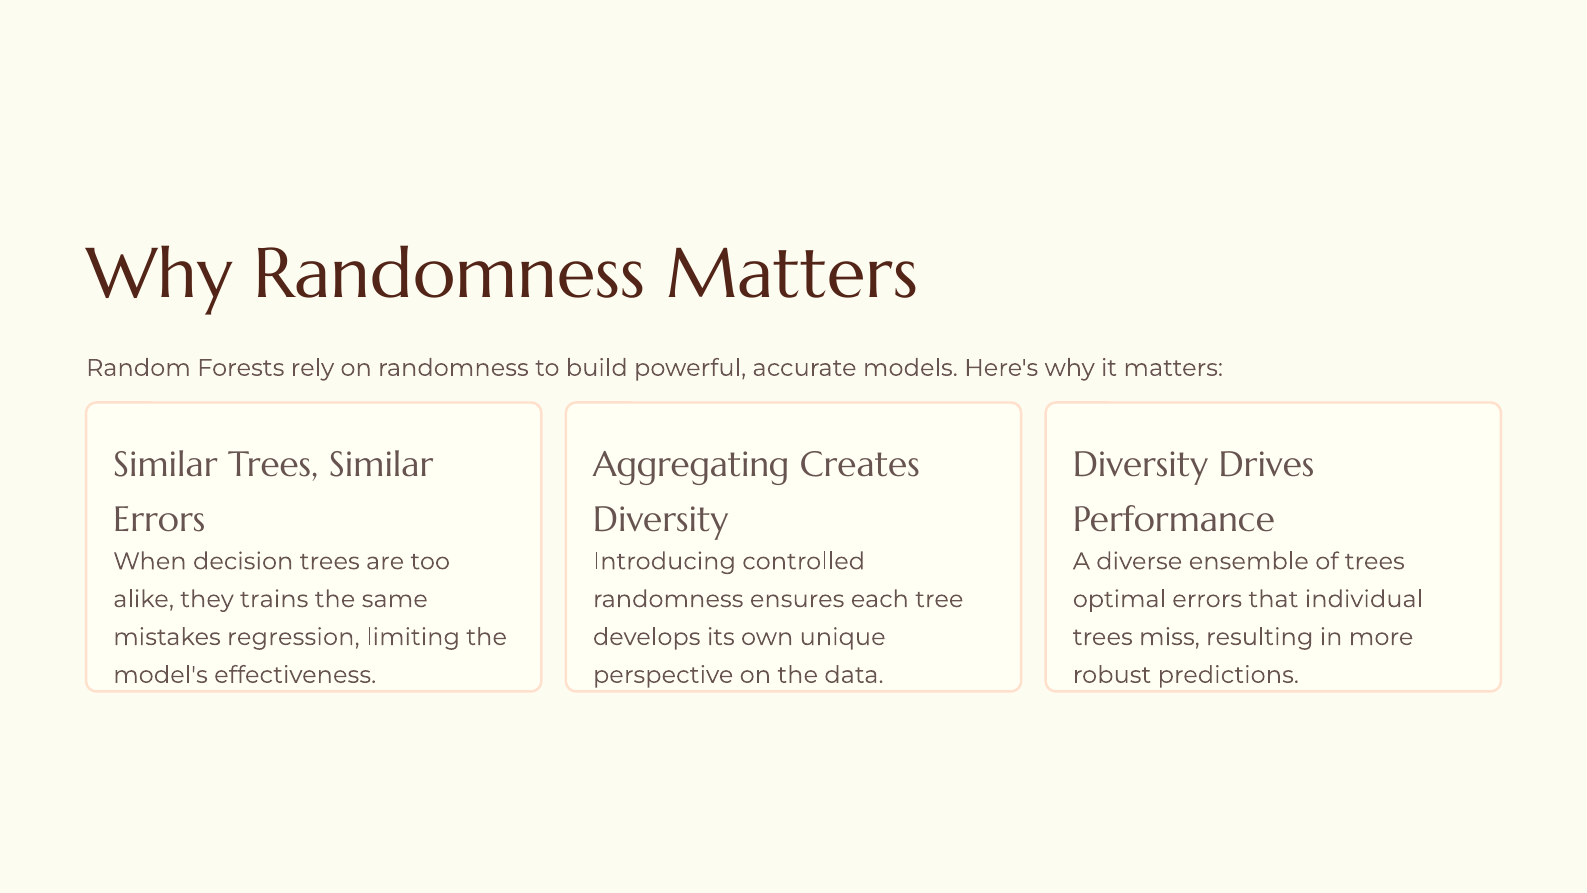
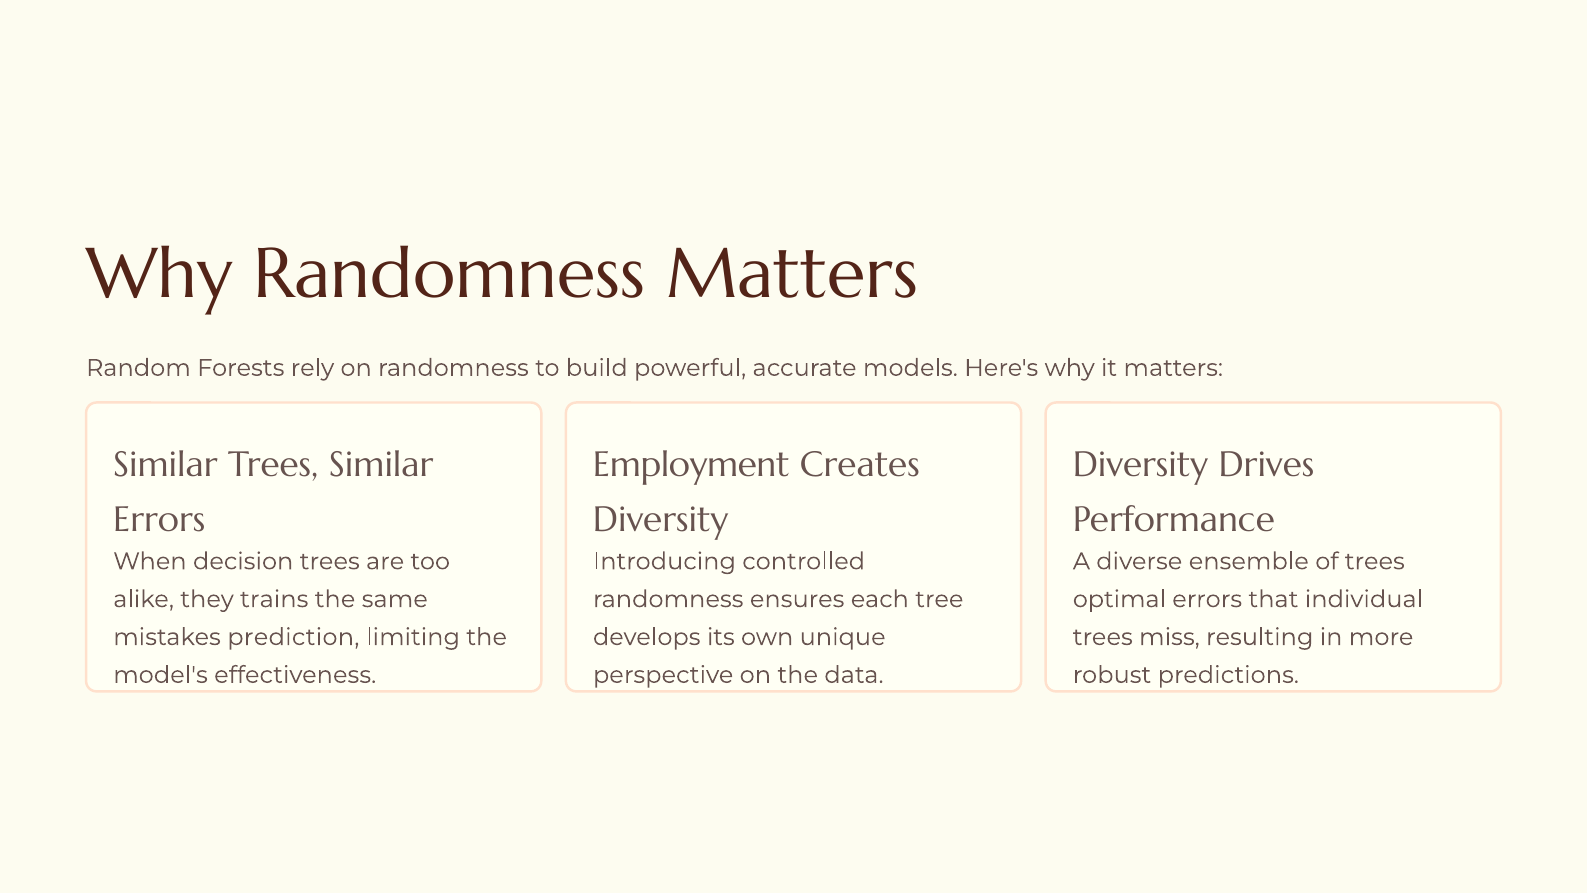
Aggregating: Aggregating -> Employment (691, 465)
regression: regression -> prediction (293, 637)
